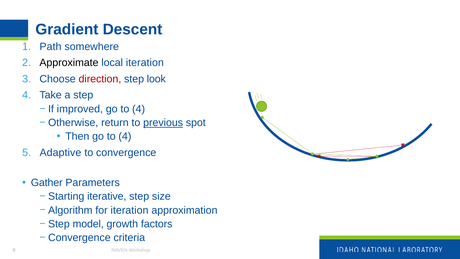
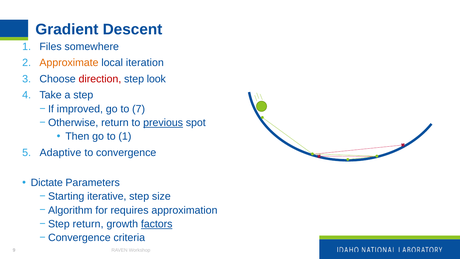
Path: Path -> Files (51, 47)
Approximate colour: black -> orange (69, 63)
improved go to 4: 4 -> 7 (139, 109)
Then go to 4: 4 -> 1 (125, 136)
Gather: Gather -> Dictate (47, 182)
for iteration: iteration -> requires (130, 210)
model: model -> return (88, 224)
factors underline: none -> present (157, 224)
